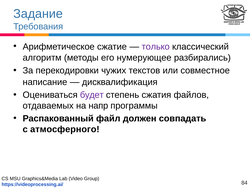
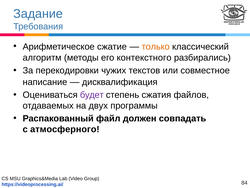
только colour: purple -> orange (156, 47)
нумерующее: нумерующее -> контекстного (144, 58)
напр: напр -> двух (98, 105)
